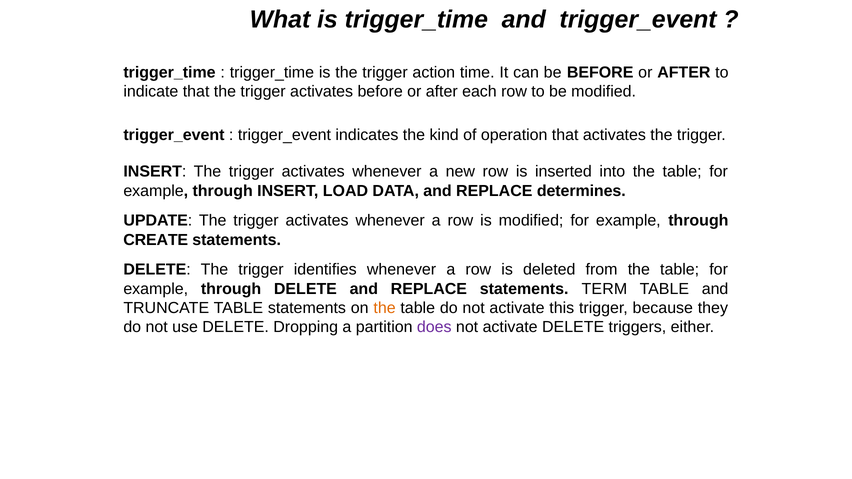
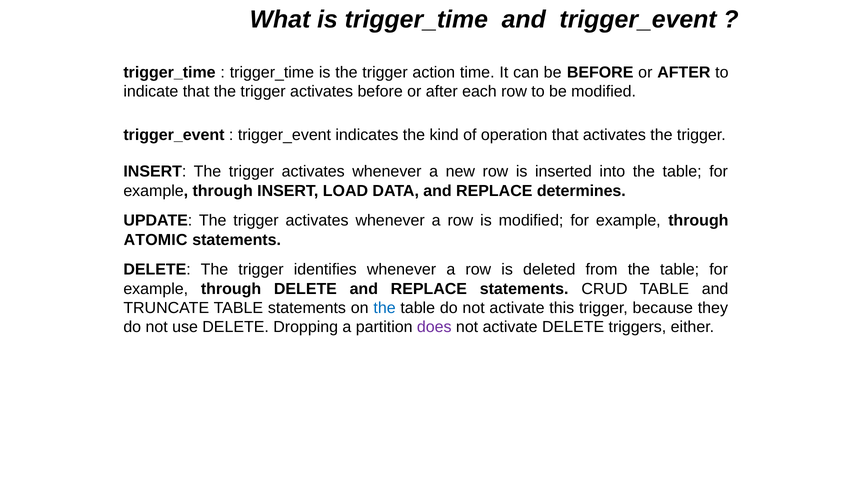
CREATE: CREATE -> ATOMIC (156, 240)
TERM: TERM -> CRUD (604, 289)
the colour: orange -> blue (385, 308)
